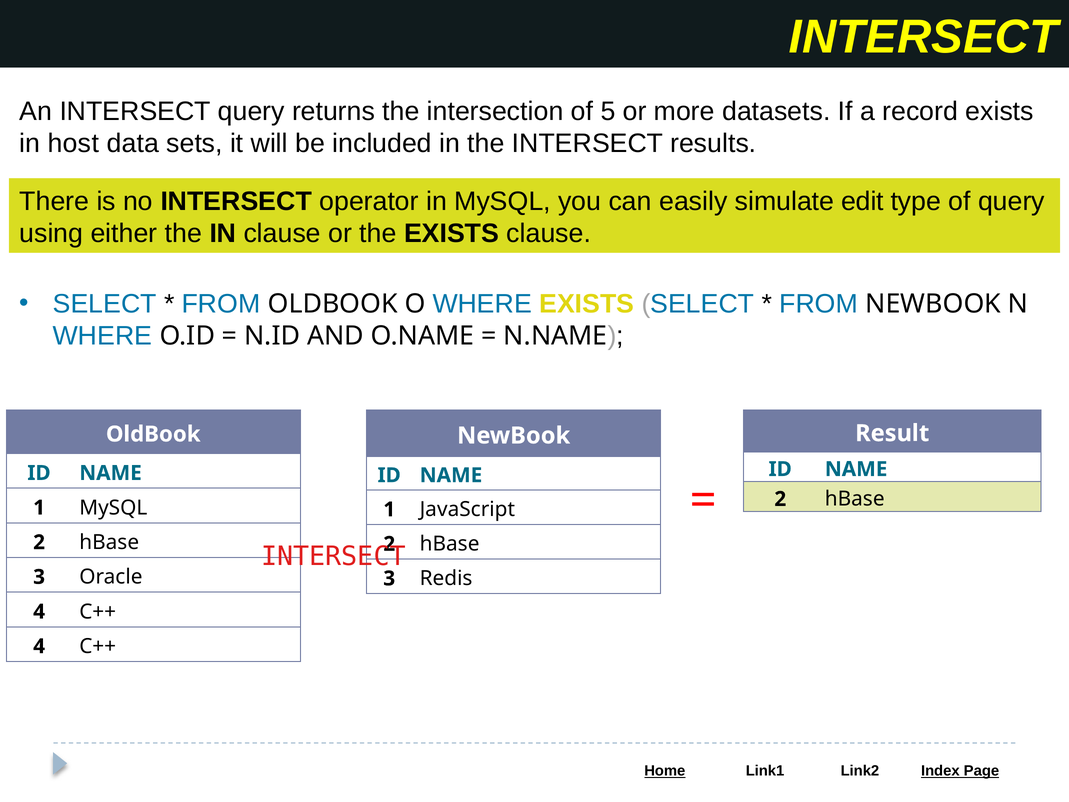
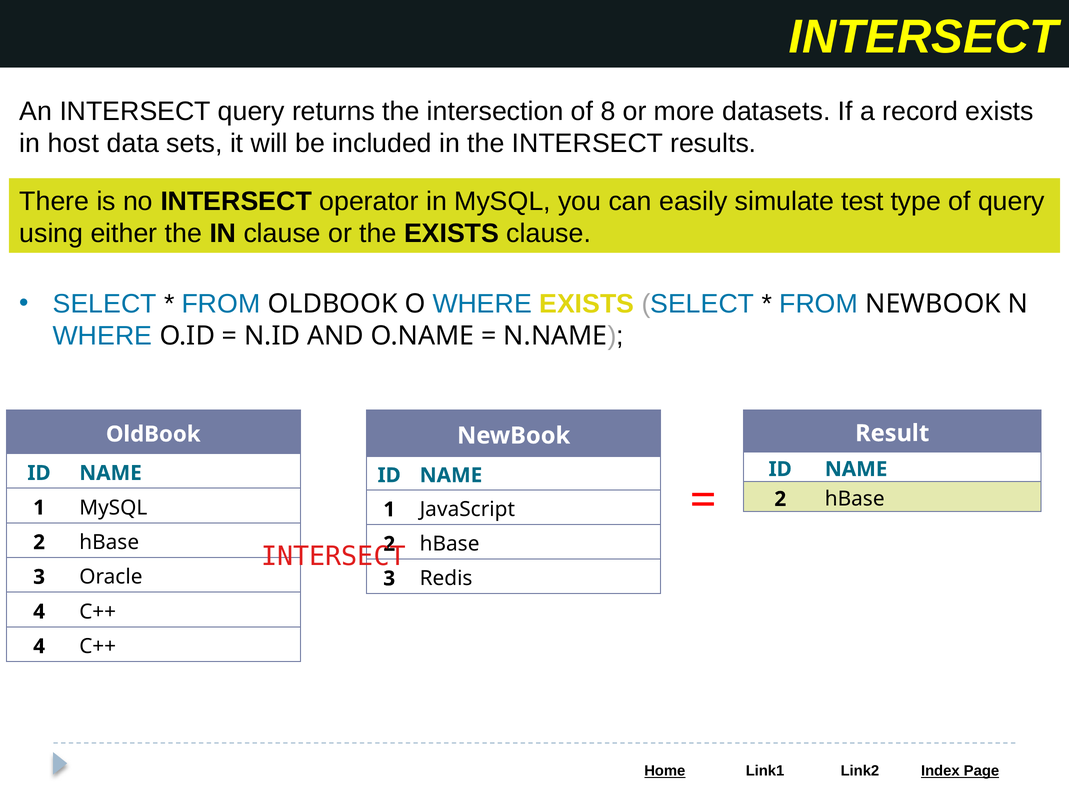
5: 5 -> 8 (608, 111)
edit: edit -> test (862, 201)
